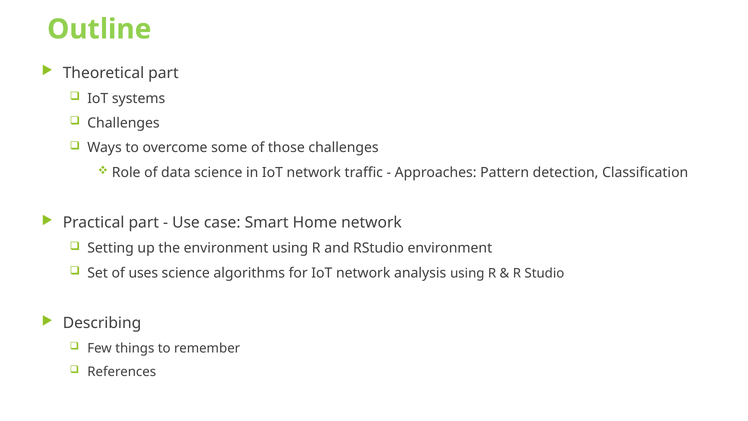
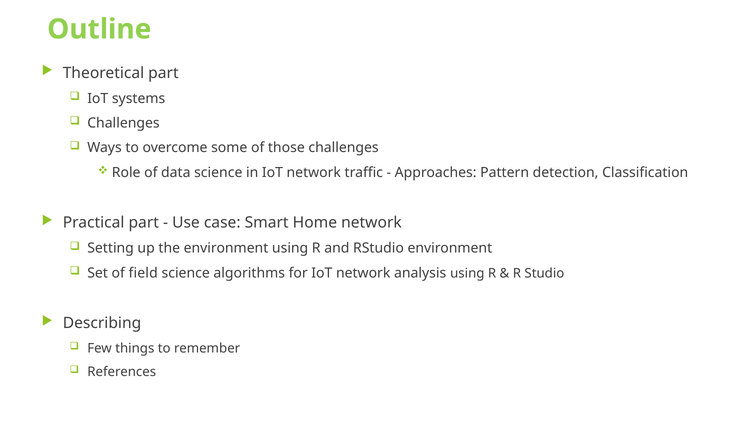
uses: uses -> field (143, 273)
